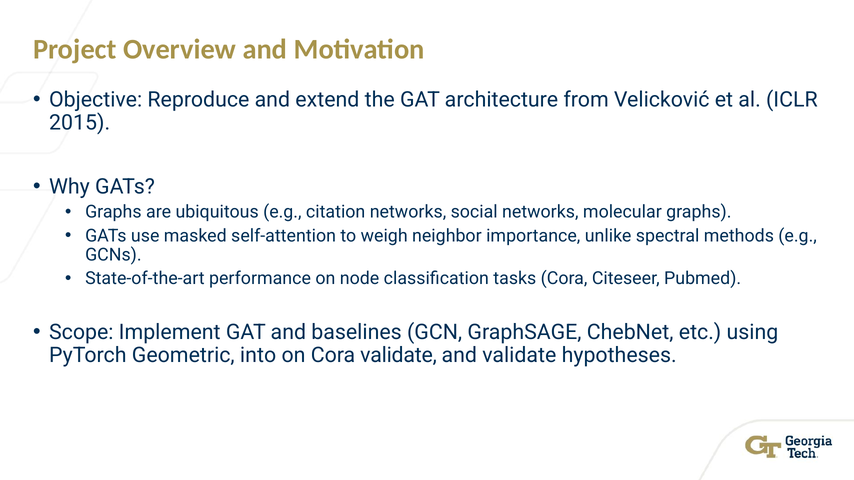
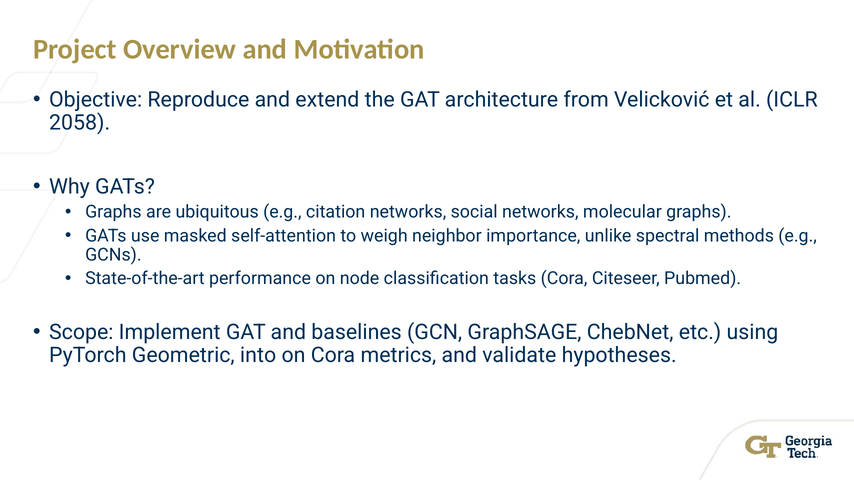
2015: 2015 -> 2058 (80, 123)
Cora validate: validate -> metrics (398, 356)
